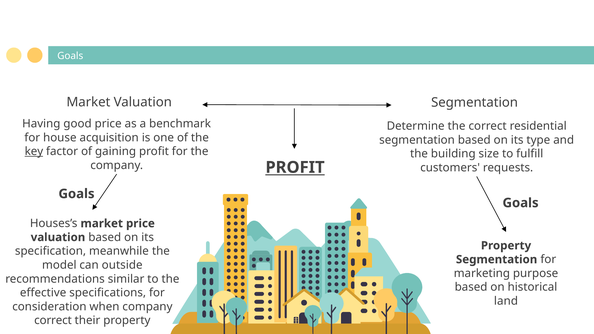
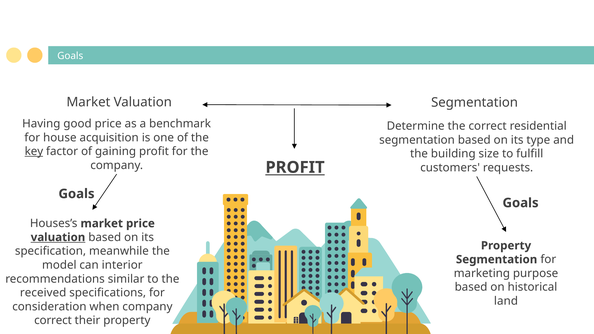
valuation underline: none -> present (58, 237)
outside: outside -> interior (122, 265)
effective: effective -> received (43, 293)
